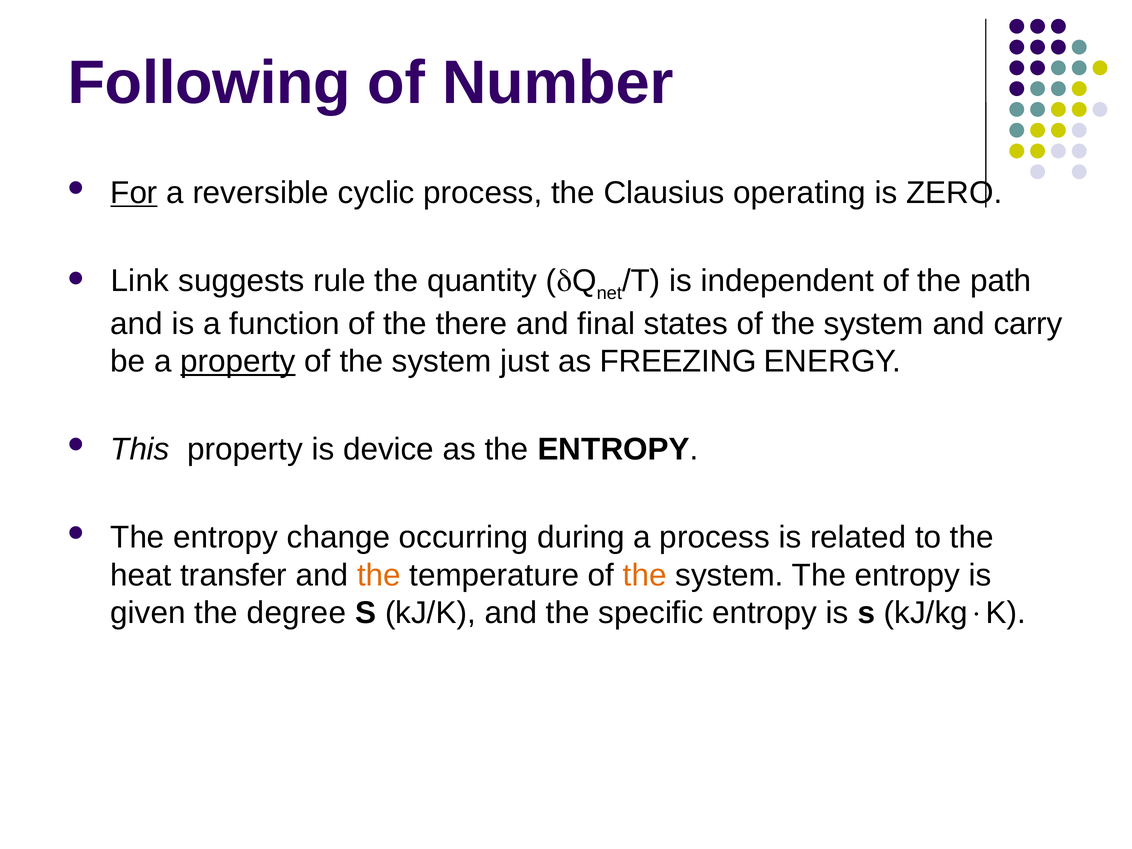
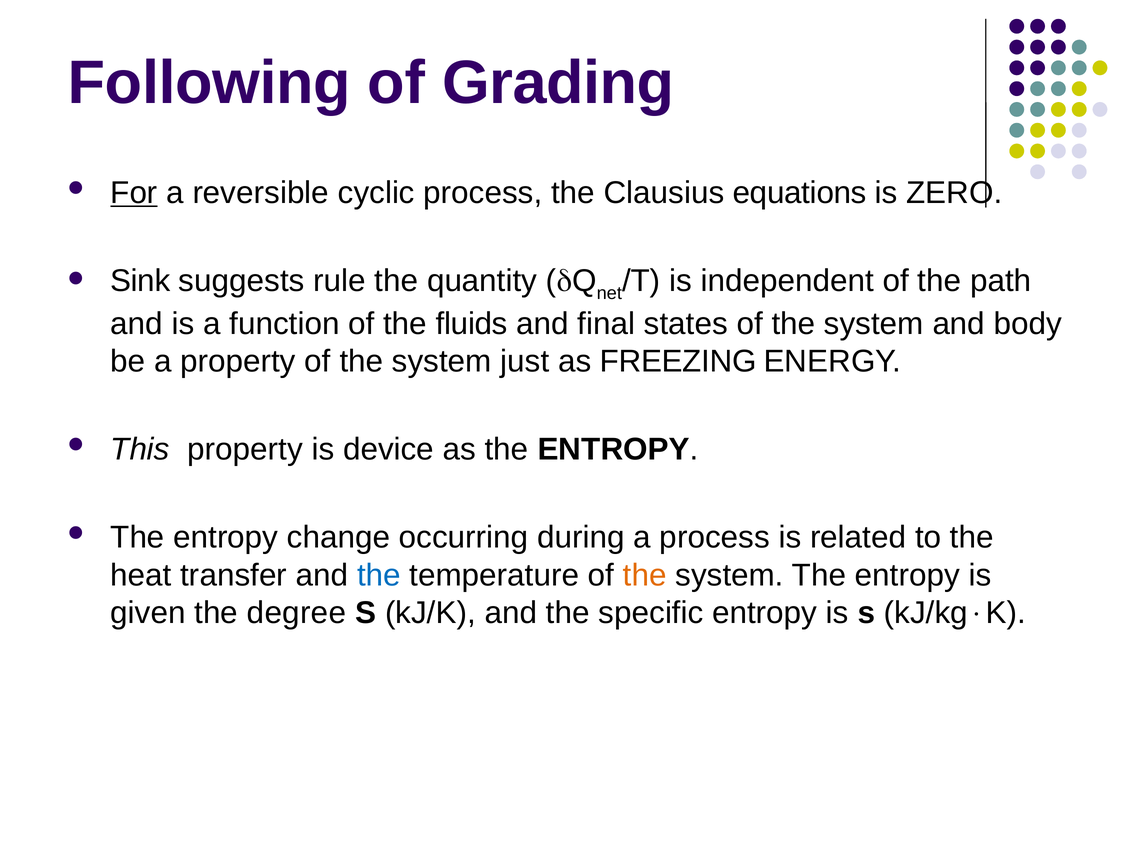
Number: Number -> Grading (558, 83)
operating: operating -> equations (800, 193)
Link: Link -> Sink (140, 281)
there: there -> fluids (472, 324)
carry: carry -> body (1028, 324)
property underline: present -> none (238, 361)
the colour: orange -> blue (379, 575)
